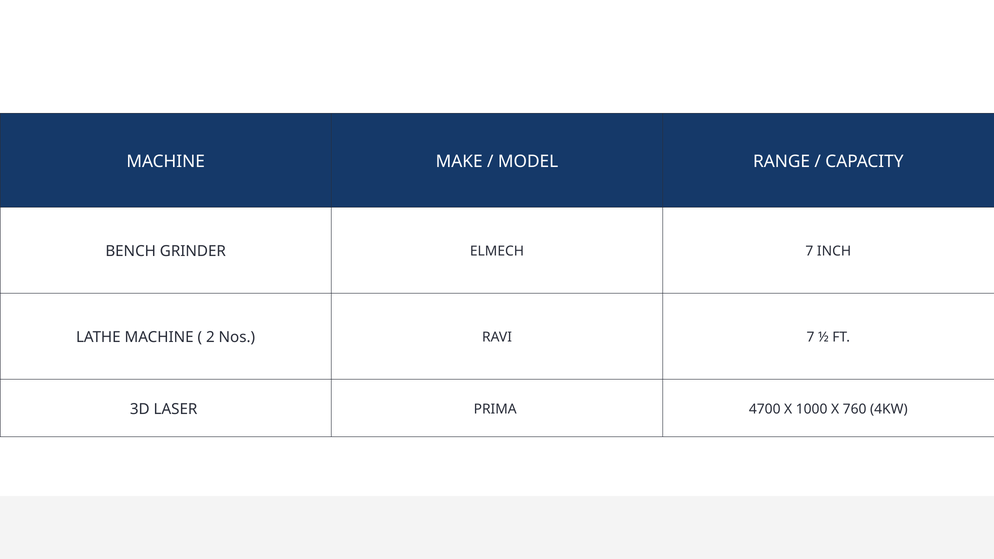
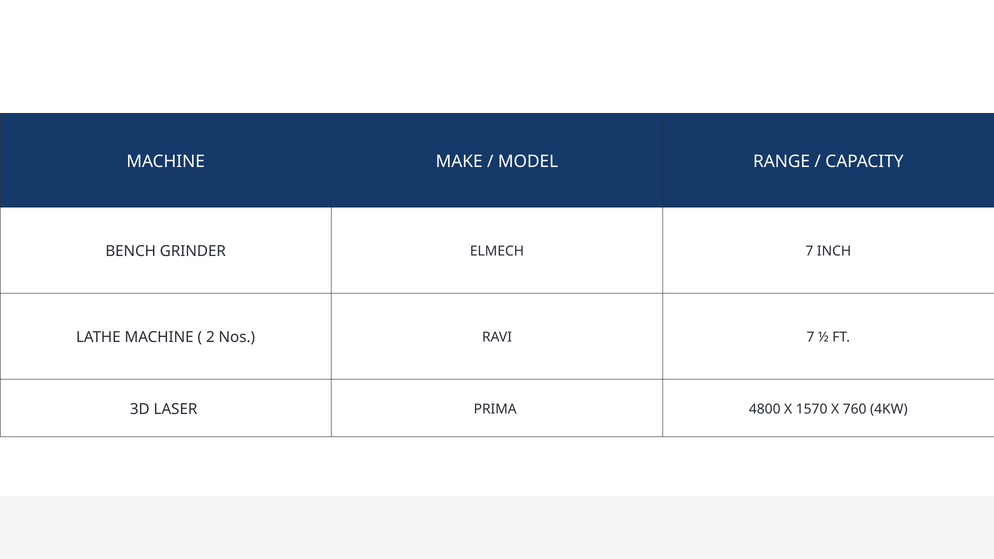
4700: 4700 -> 4800 (765, 409)
1000: 1000 -> 1570 (812, 409)
